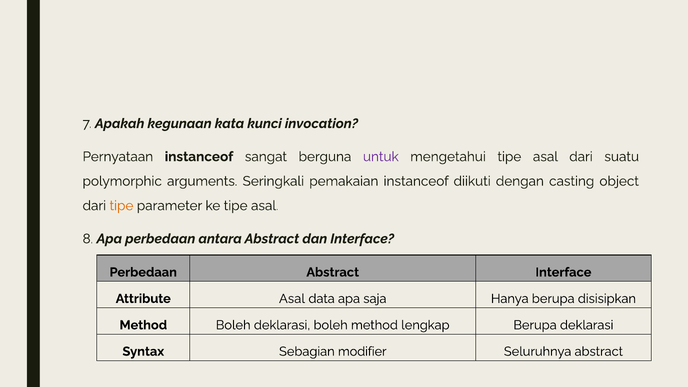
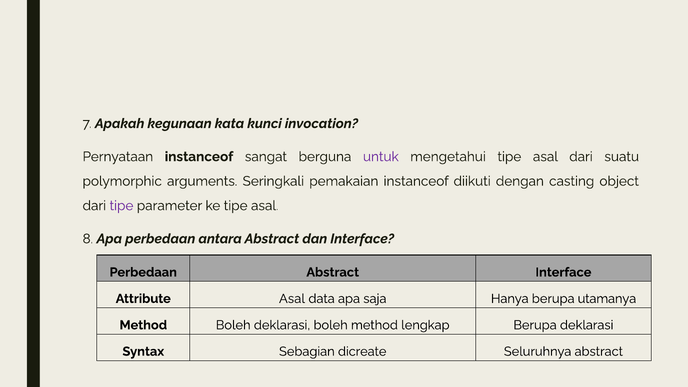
tipe colour: orange -> purple (121, 206)
disisipkan: disisipkan -> utamanya (607, 299)
modifier: modifier -> dicreate (362, 351)
